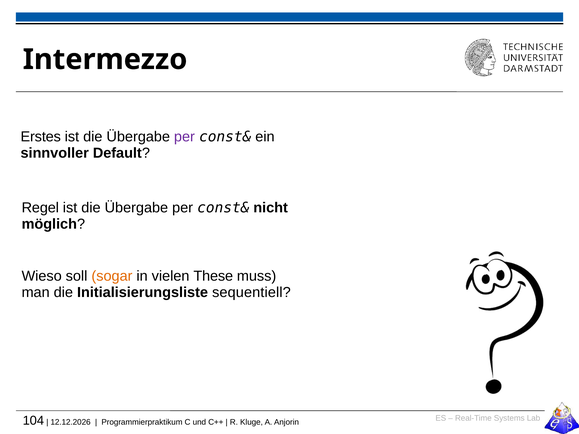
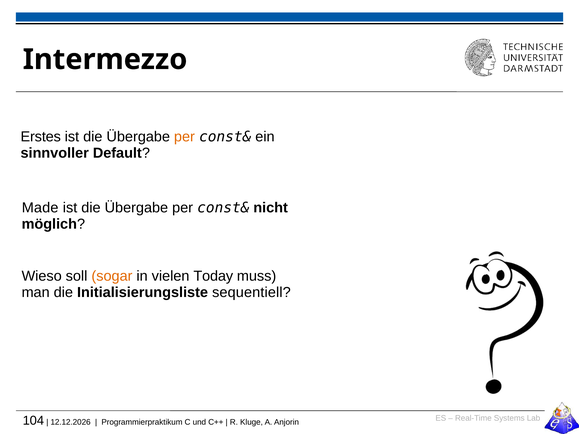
per colour: purple -> orange (184, 137)
Regel: Regel -> Made (40, 208)
These: These -> Today (213, 276)
